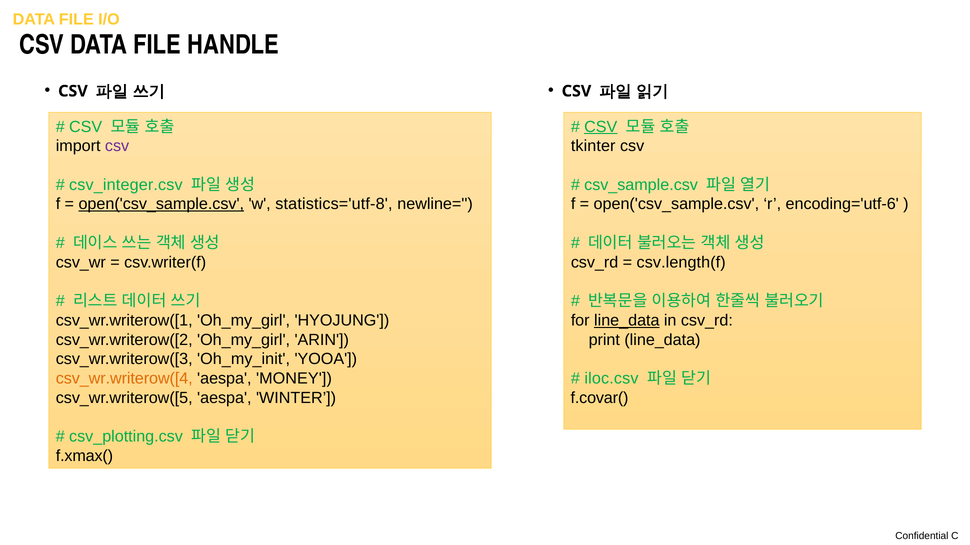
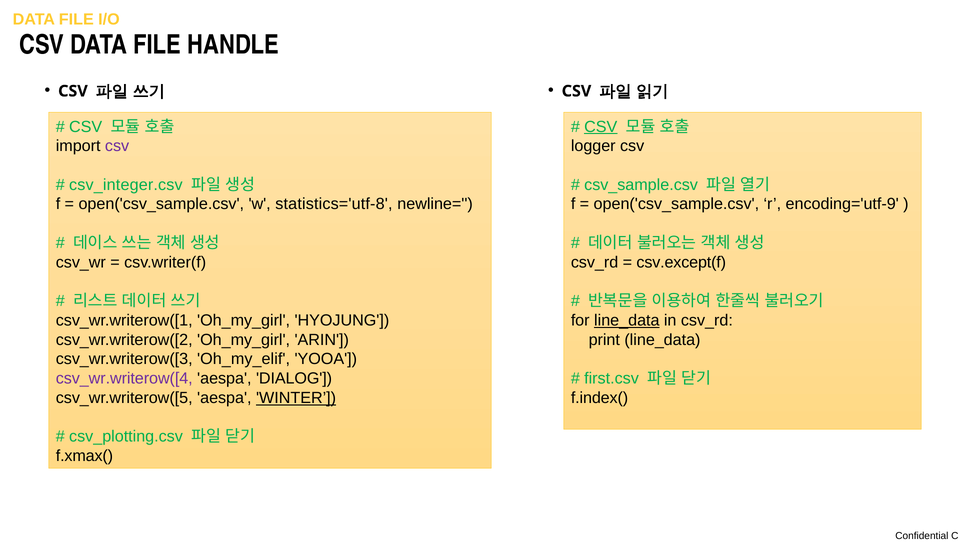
tkinter: tkinter -> logger (593, 146)
open('csv_sample.csv underline: present -> none (161, 204)
encoding='utf-6: encoding='utf-6 -> encoding='utf-9 (842, 204)
csv.length(f: csv.length(f -> csv.except(f (681, 263)
Oh_my_init: Oh_my_init -> Oh_my_elif (244, 360)
csv_wr.writerow([4 colour: orange -> purple (124, 379)
MONEY: MONEY -> DIALOG (294, 379)
iloc.csv: iloc.csv -> first.csv (612, 379)
WINTER underline: none -> present (296, 398)
f.covar(: f.covar( -> f.index( (600, 398)
